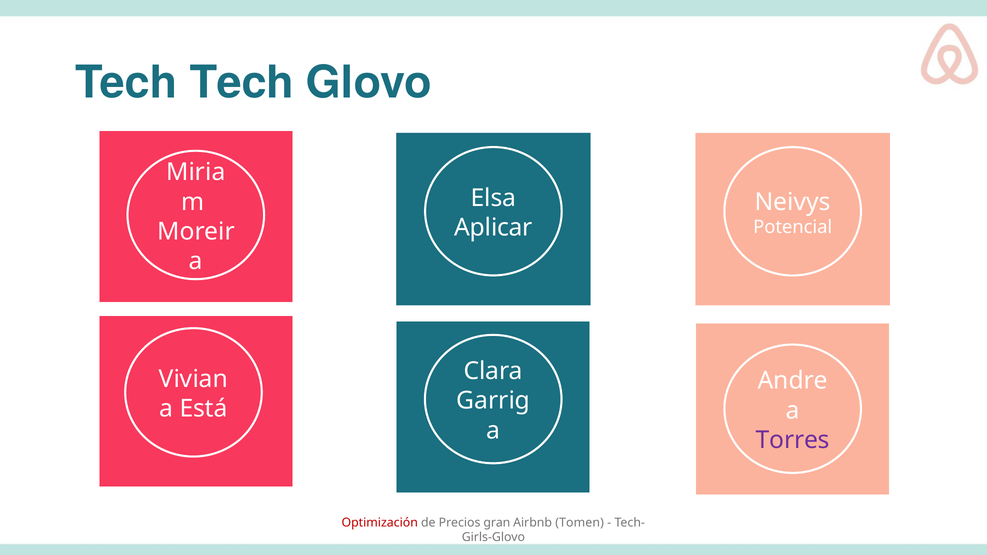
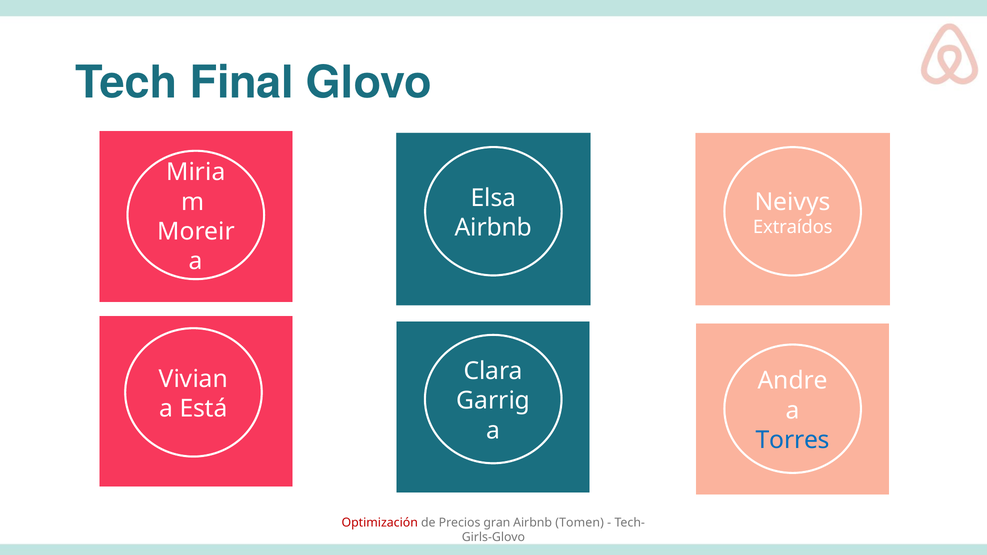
Tech Tech: Tech -> Final (242, 83)
Aplicar: Aplicar -> Airbnb (493, 228)
Potencial: Potencial -> Extraídos (793, 227)
Torres colour: purple -> blue (793, 440)
